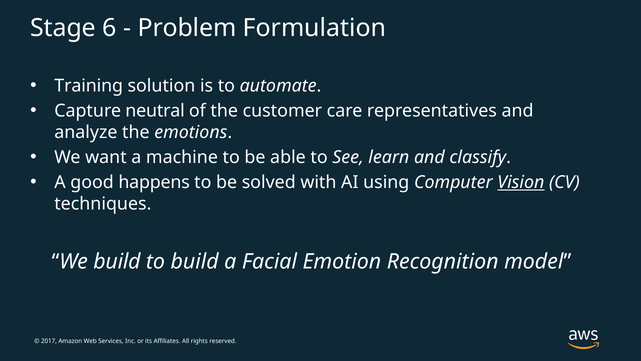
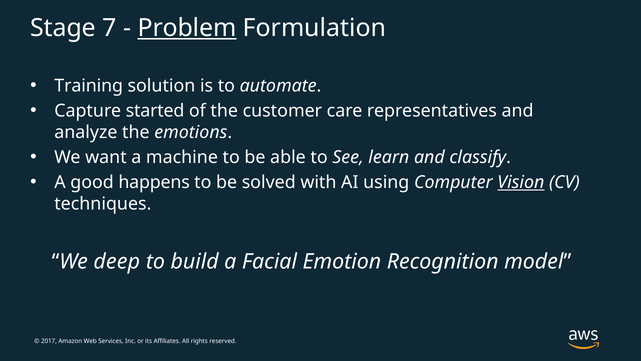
6: 6 -> 7 (110, 28)
Problem underline: none -> present (187, 28)
neutral: neutral -> started (155, 111)
We build: build -> deep (117, 261)
